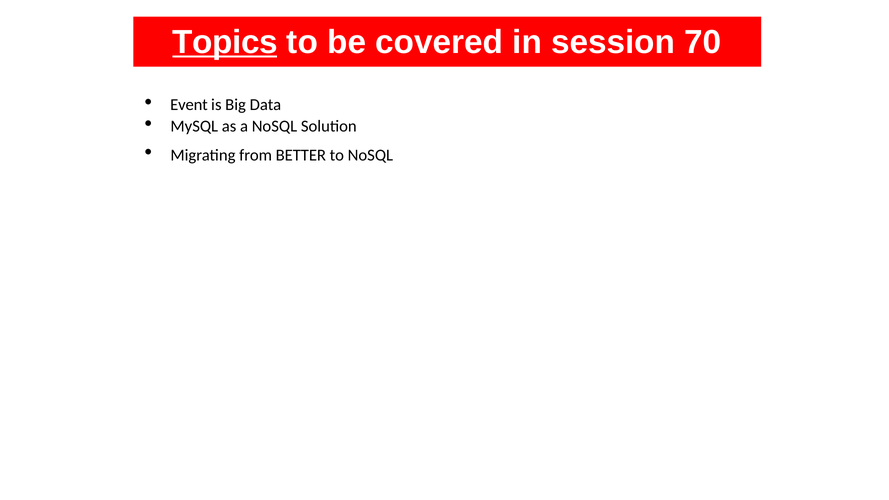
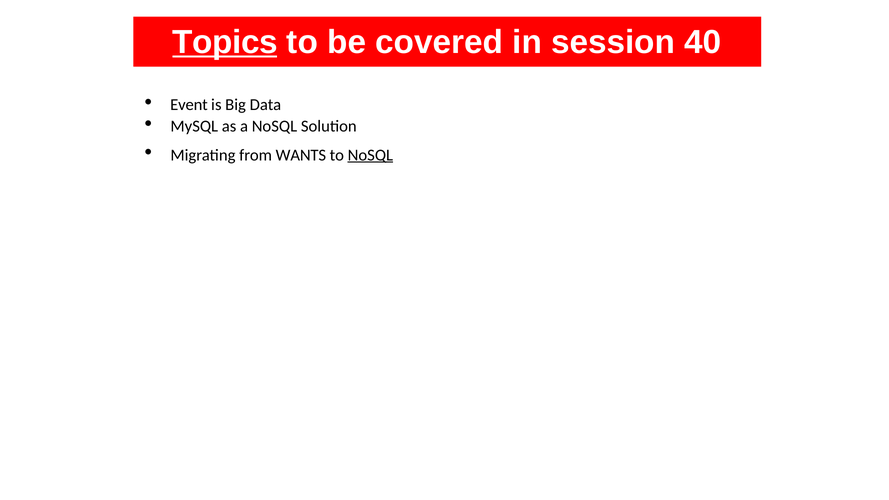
70: 70 -> 40 (703, 42)
BETTER: BETTER -> WANTS (301, 155)
NoSQL underline: none -> present (370, 155)
